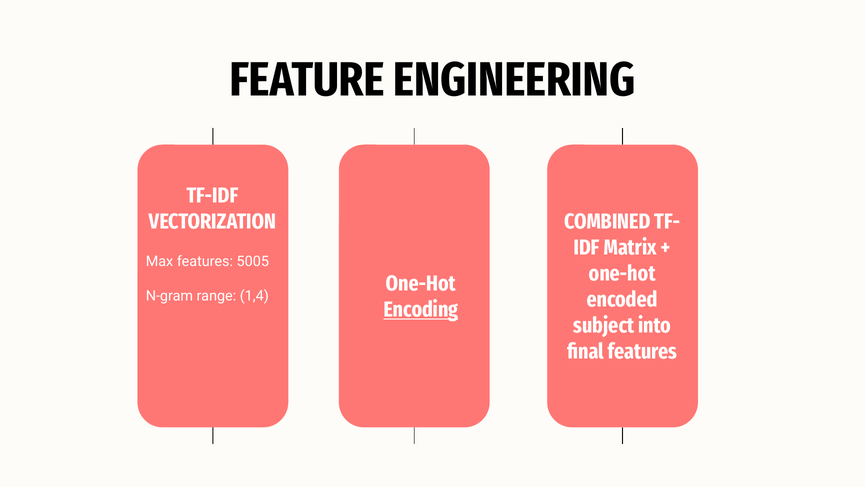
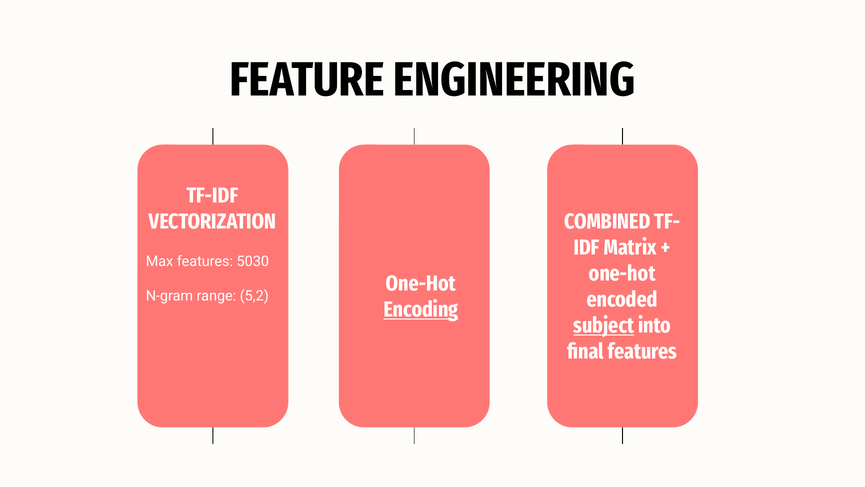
5005: 5005 -> 5030 (253, 261)
1,4: 1,4 -> 5,2 (254, 296)
subject underline: none -> present (604, 325)
